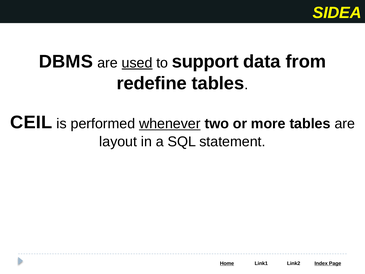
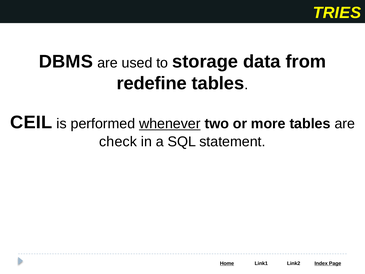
SIDEA: SIDEA -> TRIES (337, 13)
used underline: present -> none (137, 63)
support: support -> storage (205, 61)
layout: layout -> check (118, 142)
